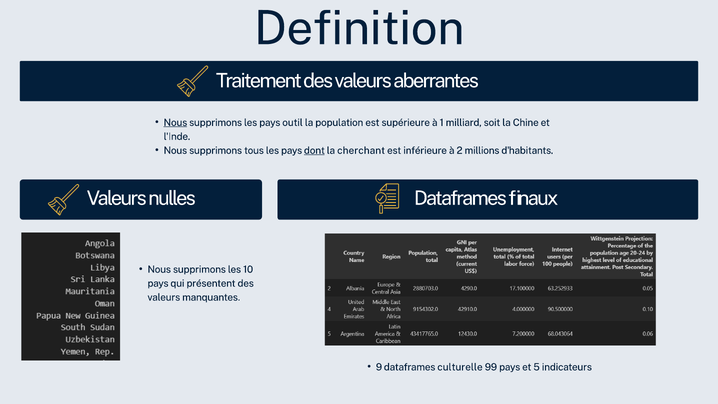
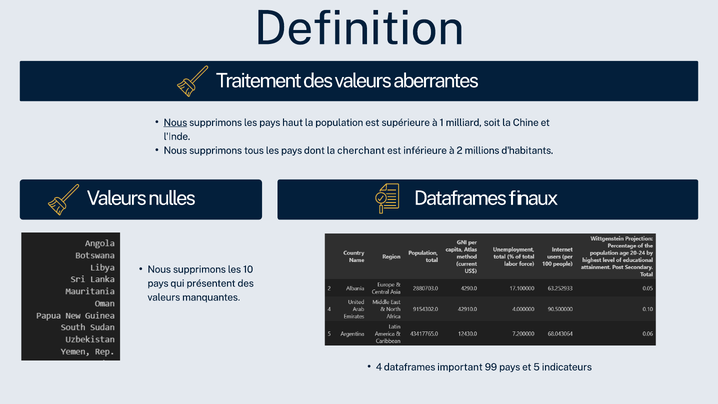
outil: outil -> haut (293, 123)
dont underline: present -> none (314, 150)
9: 9 -> 4 (379, 367)
culturelle: culturelle -> important (460, 367)
